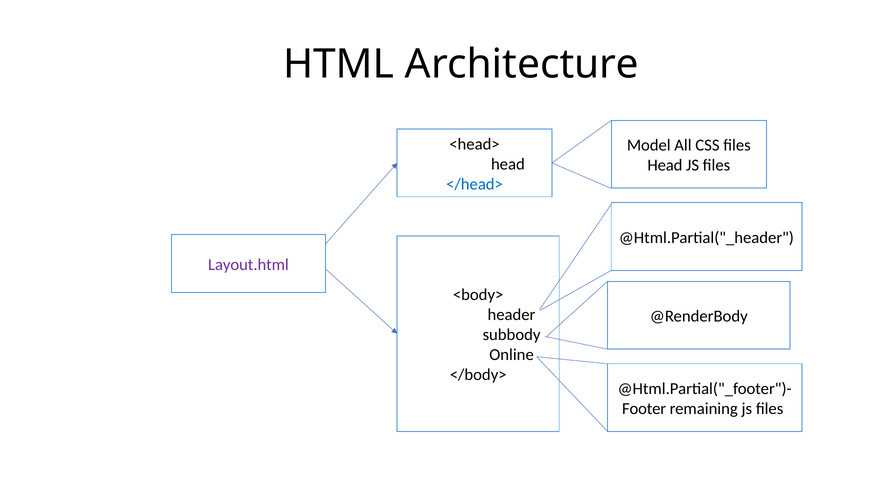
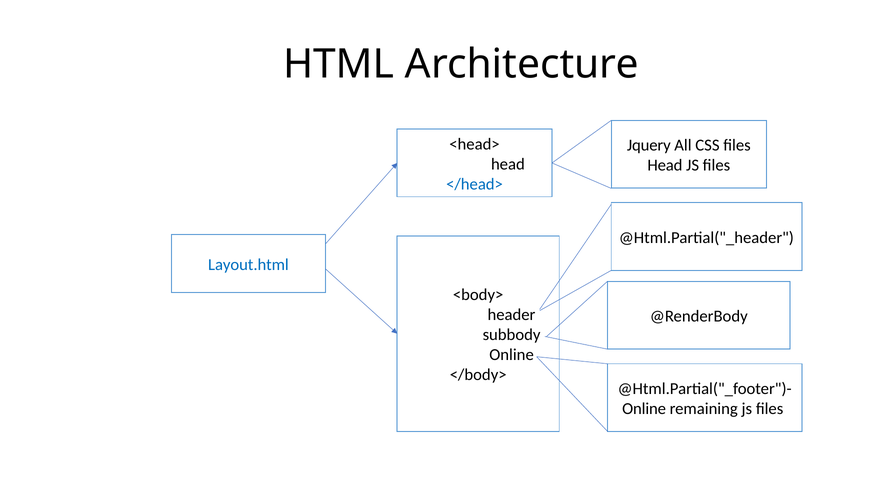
Model: Model -> Jquery (649, 145)
Layout.html colour: purple -> blue (248, 264)
Footer: Footer -> Online (644, 408)
